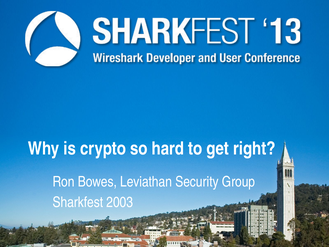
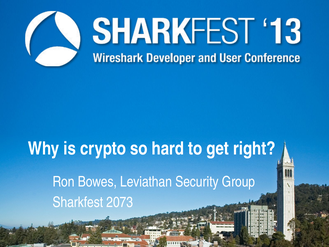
2003: 2003 -> 2073 (120, 202)
